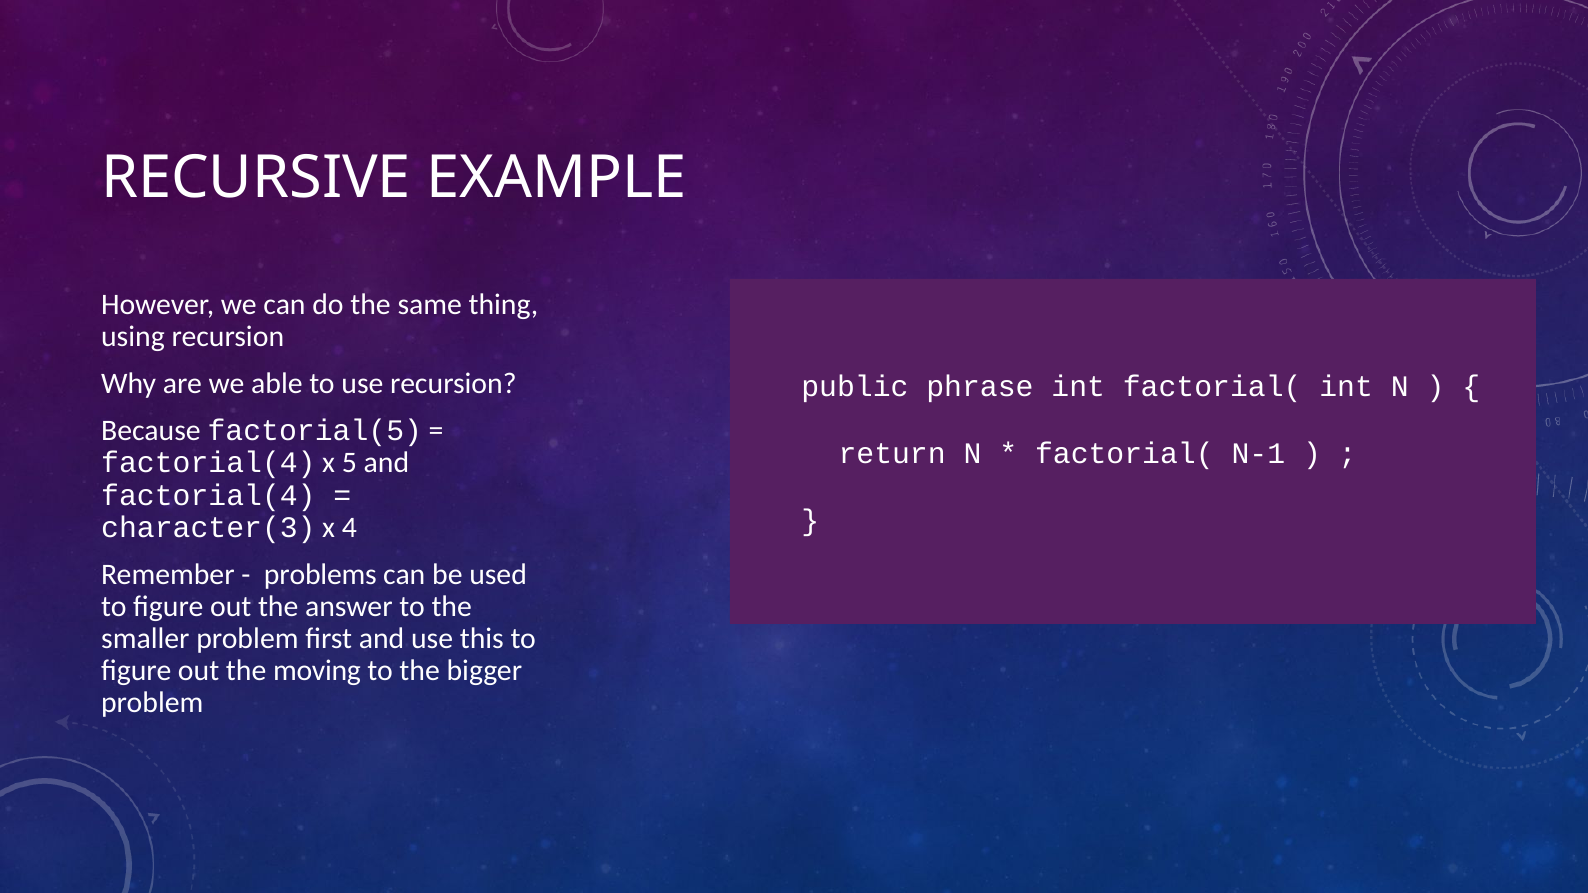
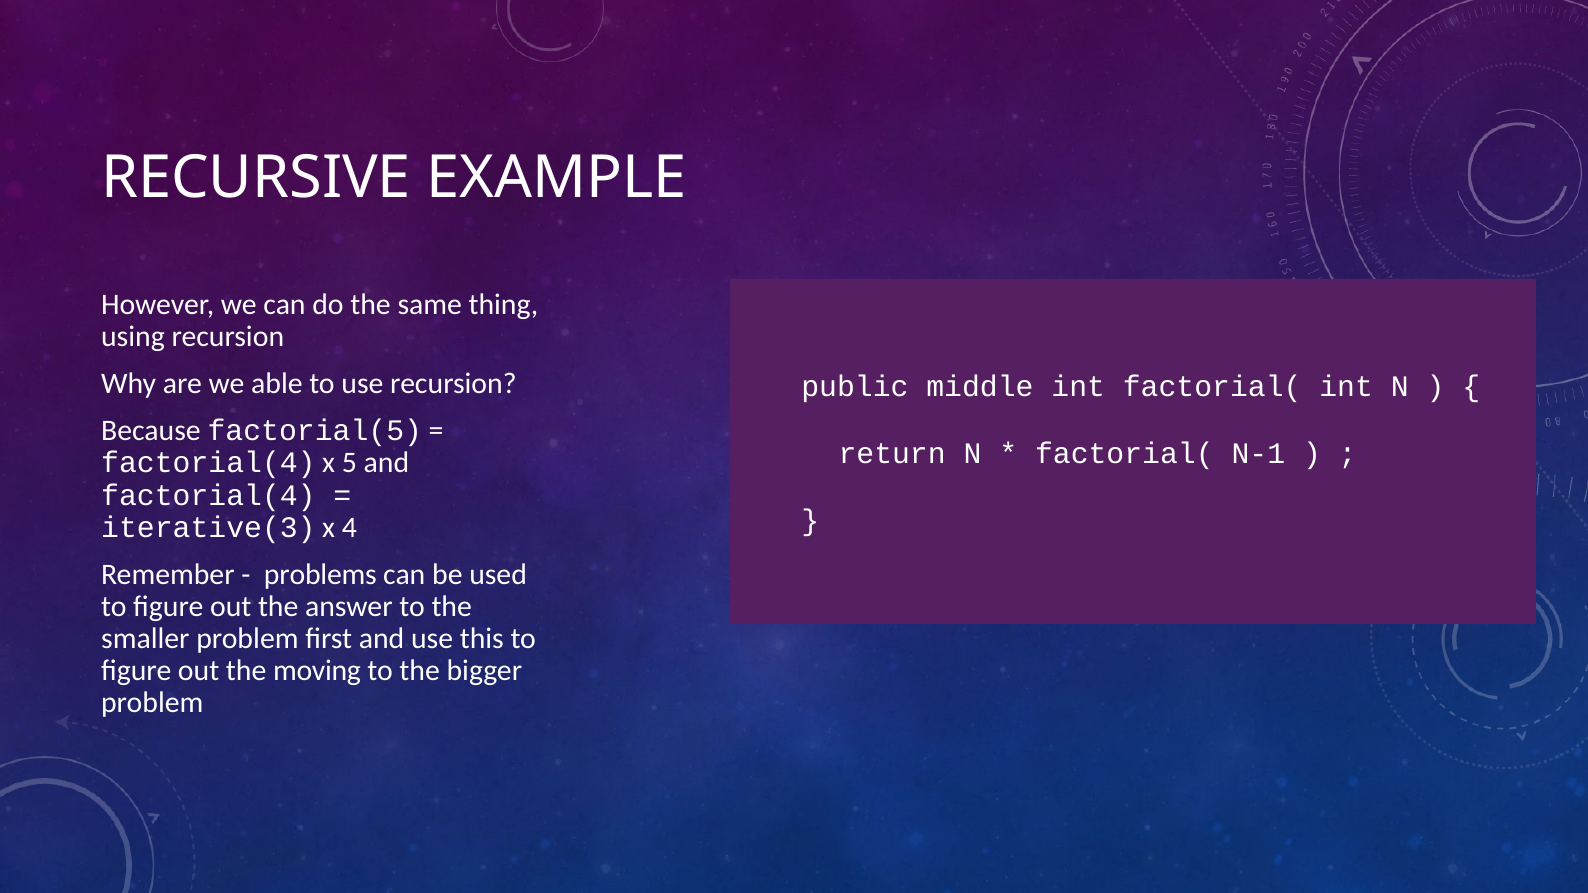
phrase: phrase -> middle (980, 386)
character(3: character(3 -> iterative(3 (208, 528)
